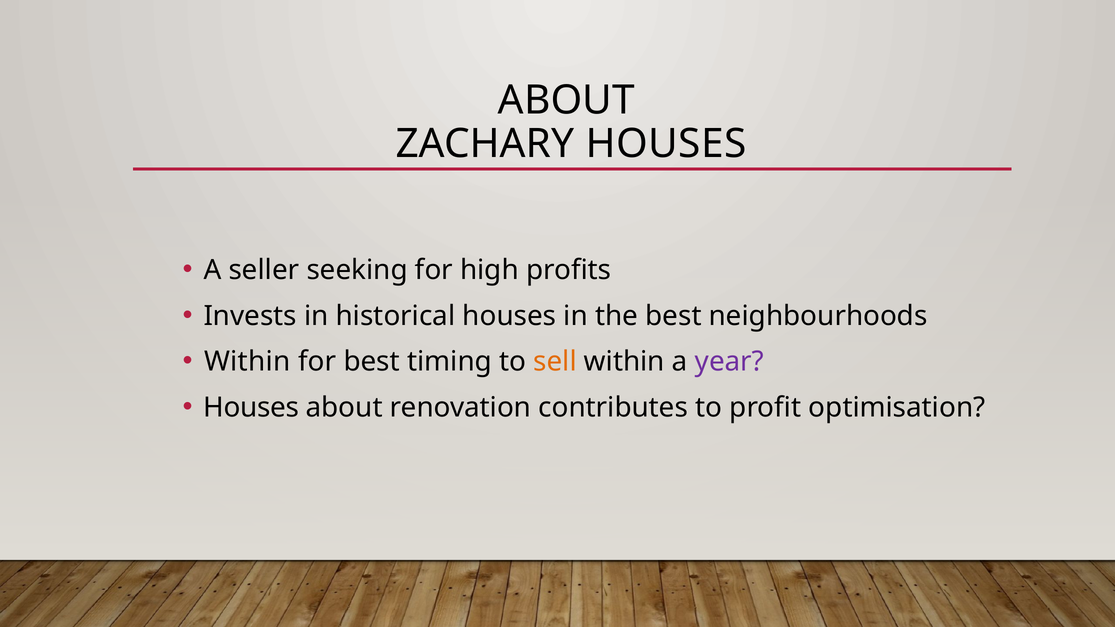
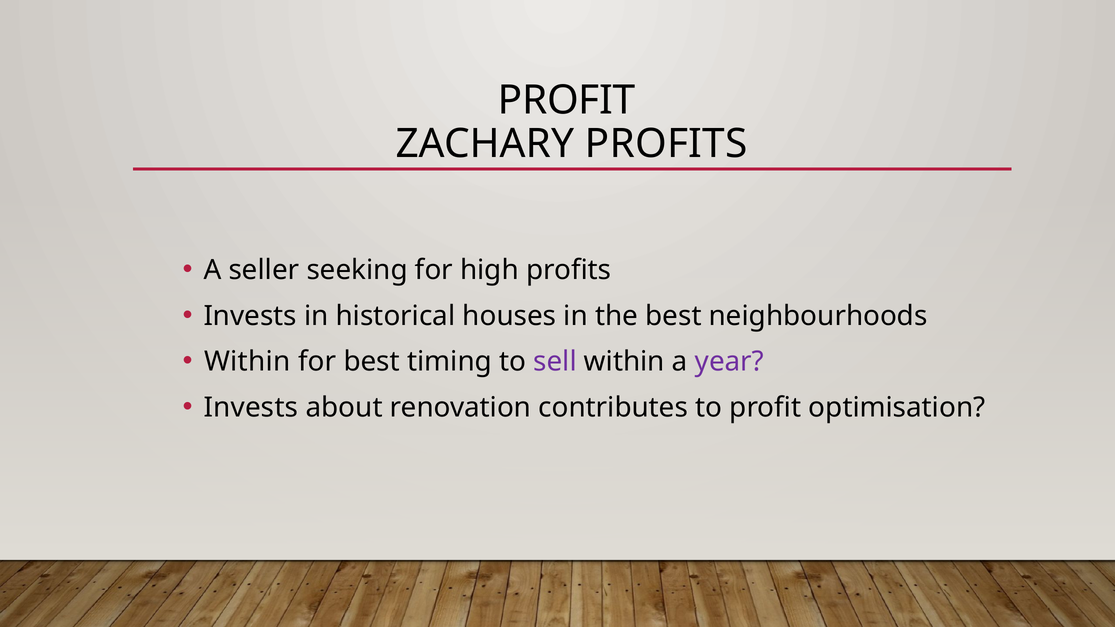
ABOUT: ABOUT -> PROFIT (567, 100)
ZACHARY HOUSES: HOUSES -> PROFITS (666, 144)
sell colour: orange -> purple (555, 362)
Houses: Houses -> Invests (251, 408)
